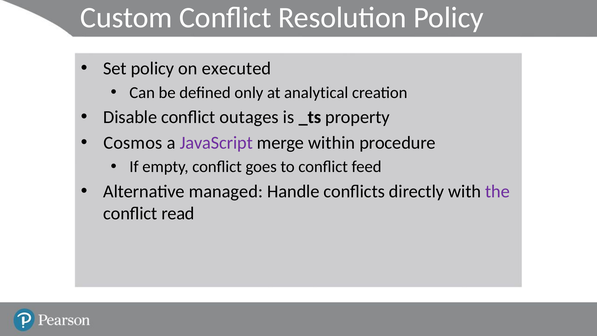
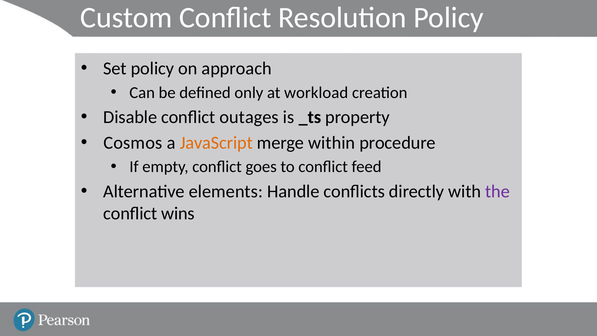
executed: executed -> approach (237, 68)
analytical: analytical -> workload (316, 92)
JavaScript colour: purple -> orange (216, 143)
managed: managed -> elements (226, 191)
read: read -> wins (178, 213)
